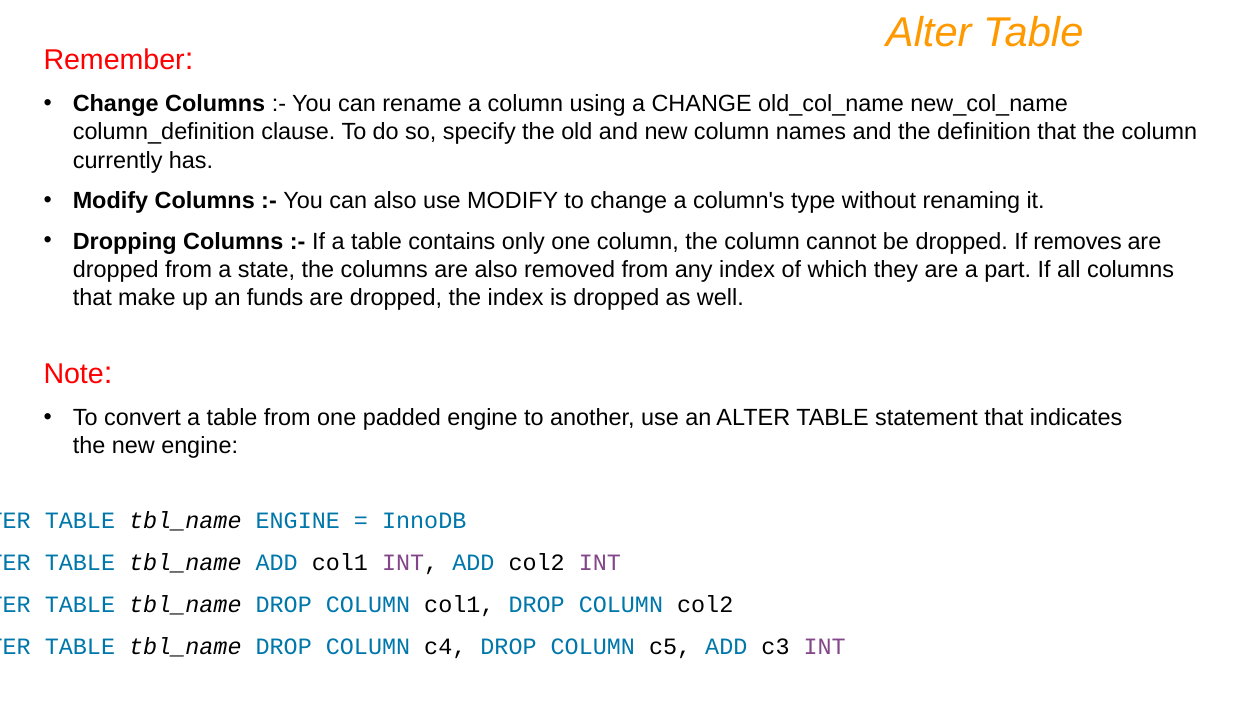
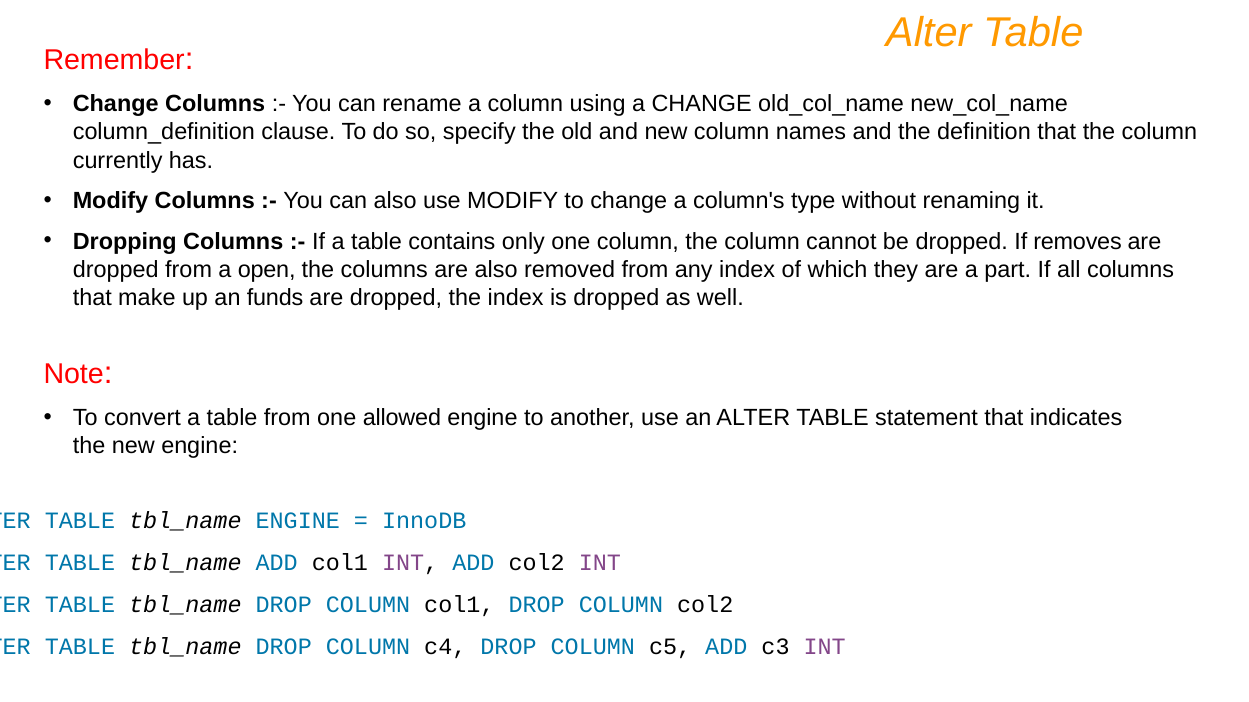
state: state -> open (267, 270)
padded: padded -> allowed (402, 418)
